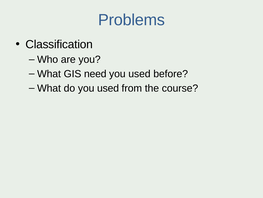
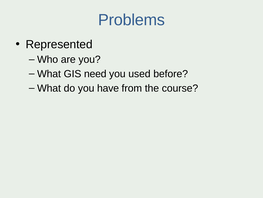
Classification: Classification -> Represented (59, 44)
do you used: used -> have (108, 88)
